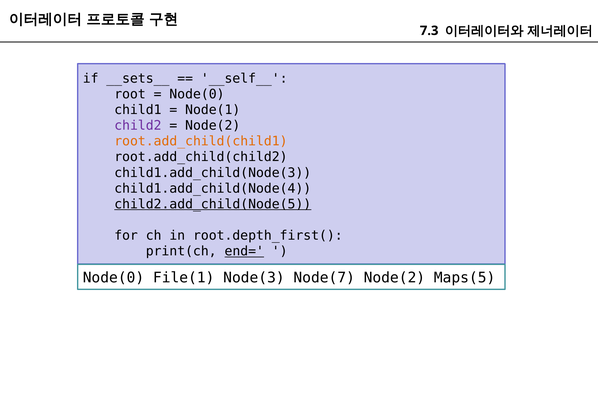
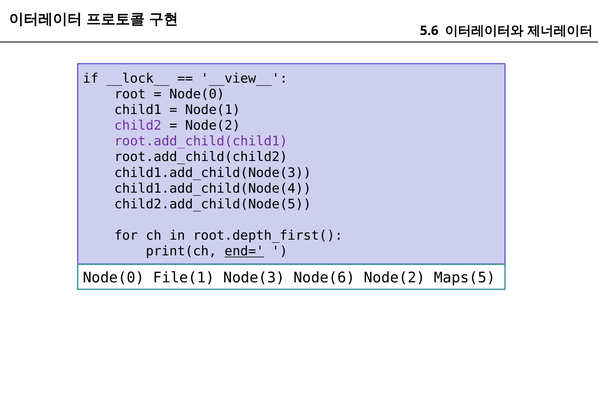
7.3: 7.3 -> 5.6 (429, 31)
__sets__: __sets__ -> __lock__ (138, 78)
__self__: __self__ -> __view__ (244, 78)
root.add_child(child1 colour: orange -> purple (201, 141)
child2.add_child(Node(5 underline: present -> none (213, 204)
Node(7: Node(7 -> Node(6 (324, 278)
